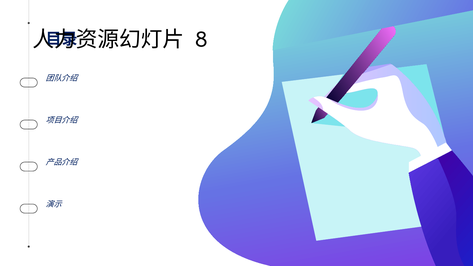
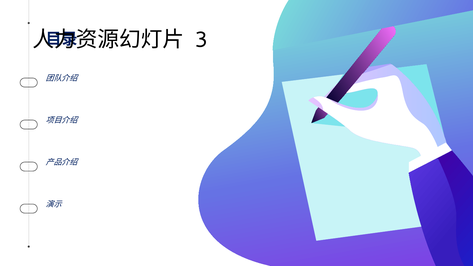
8: 8 -> 3 (201, 40)
